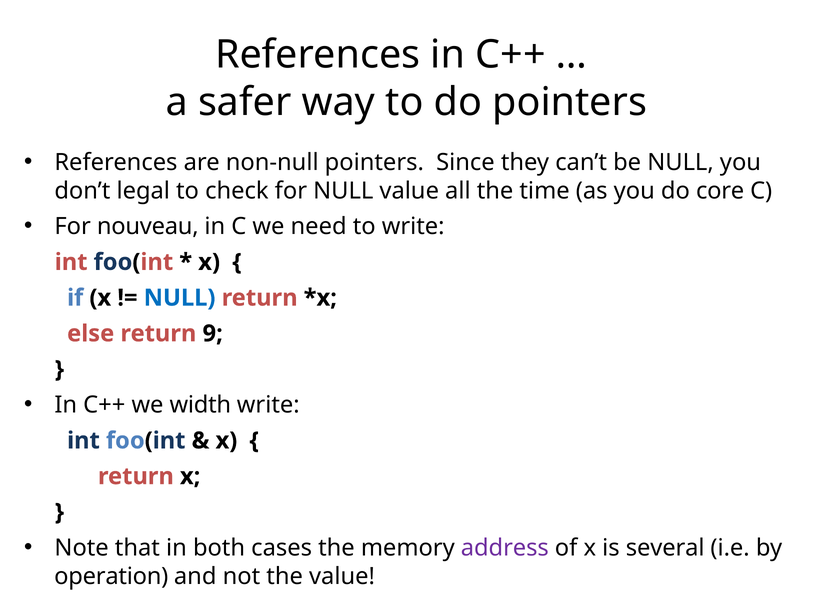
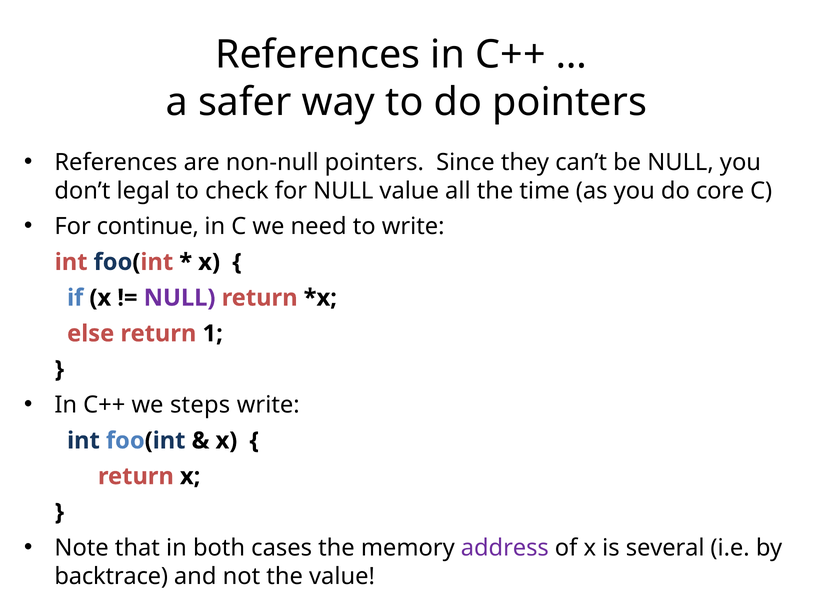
nouveau: nouveau -> continue (148, 226)
NULL colour: blue -> purple (180, 298)
9: 9 -> 1 (213, 333)
width: width -> steps (200, 405)
operation: operation -> backtrace (111, 576)
